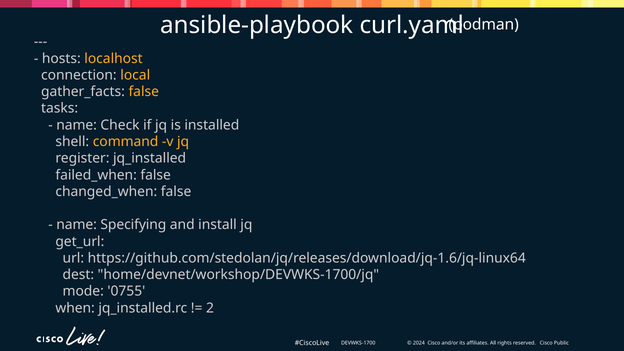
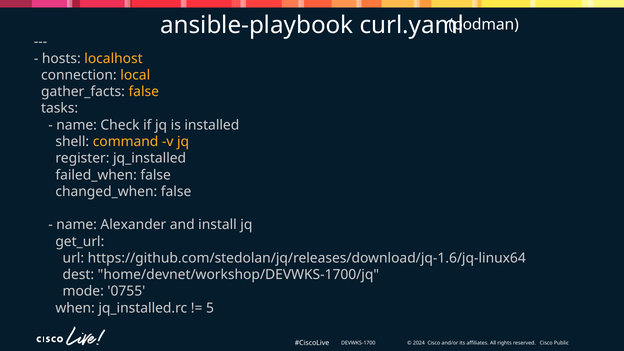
Specifying: Specifying -> Alexander (133, 225)
2: 2 -> 5 (210, 308)
